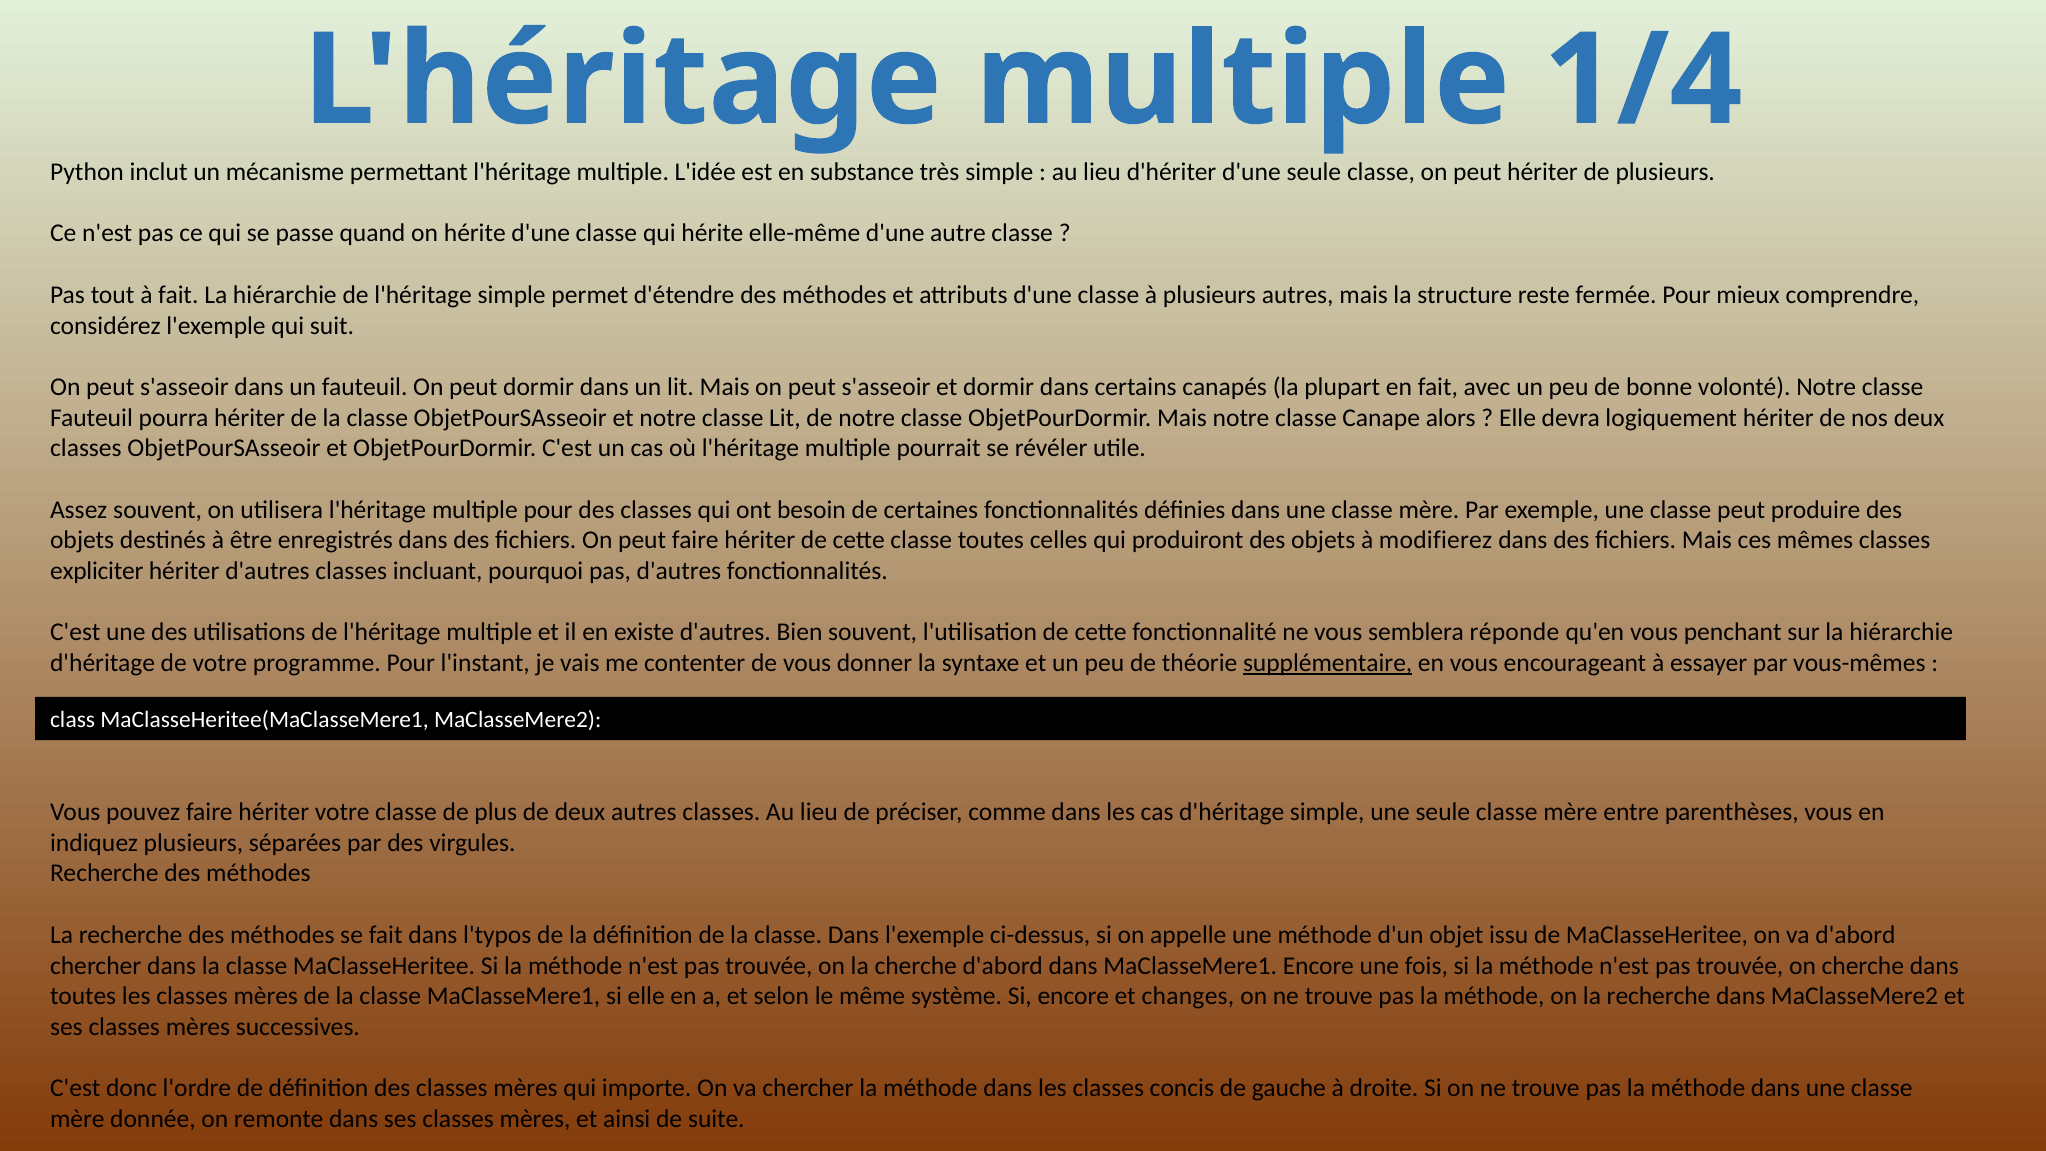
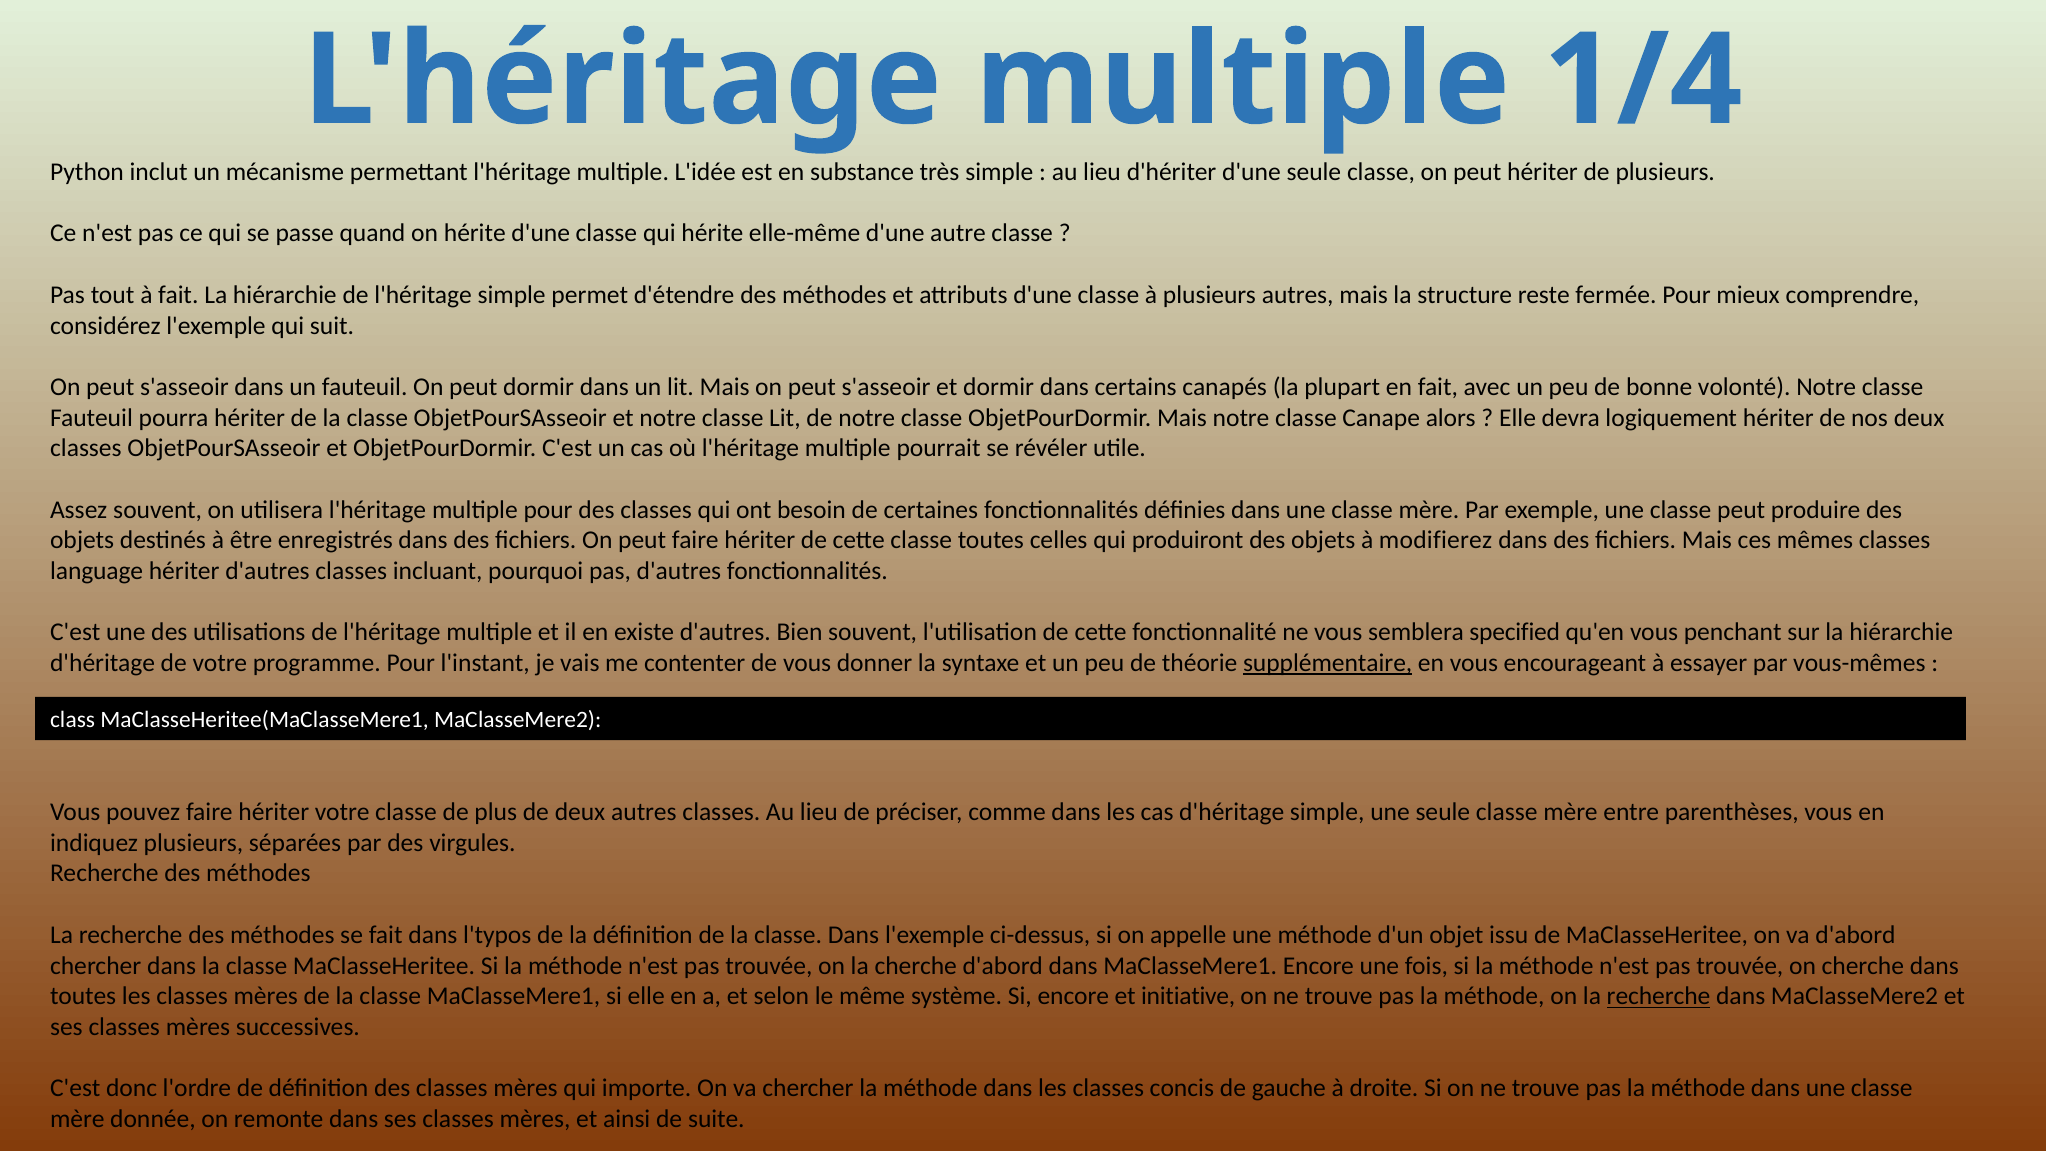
expliciter: expliciter -> language (97, 571)
réponde: réponde -> specified (1515, 632)
changes: changes -> initiative (1188, 996)
recherche underline: none -> present (1659, 996)
